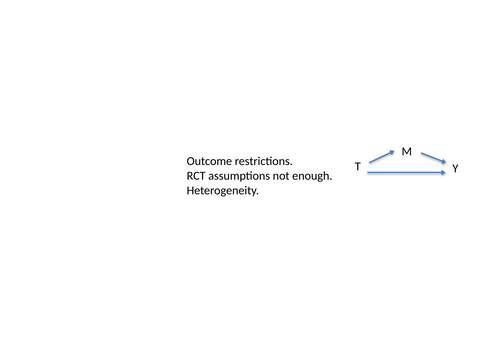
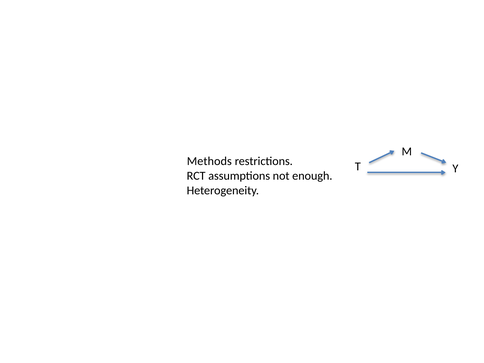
Outcome: Outcome -> Methods (209, 161)
